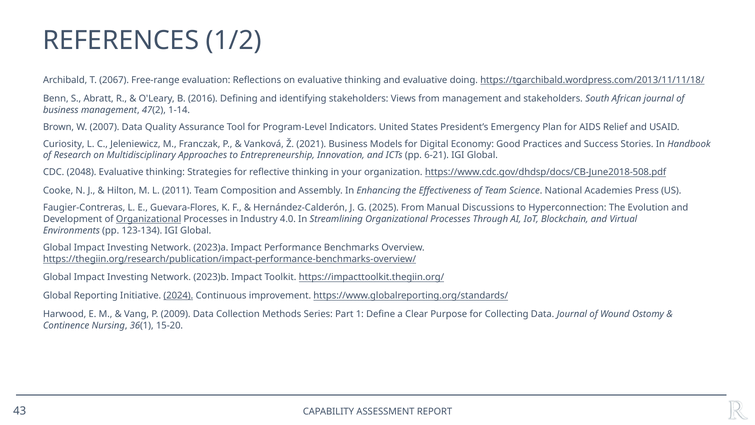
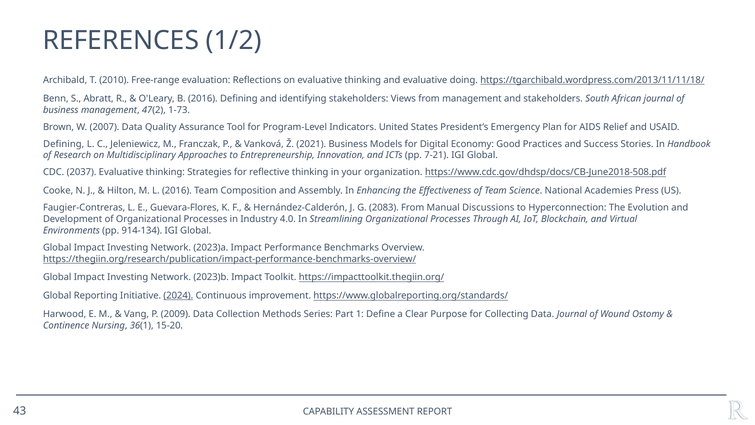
2067: 2067 -> 2010 (114, 80)
1-14: 1-14 -> 1-73 (179, 110)
Curiosity: Curiosity -> Defining (64, 144)
6-21: 6-21 -> 7-21 (437, 155)
2048: 2048 -> 2037 (82, 172)
L 2011: 2011 -> 2016 (177, 191)
2025: 2025 -> 2083 (384, 208)
Organizational underline: present -> none (149, 219)
123-134: 123-134 -> 914-134 (142, 230)
